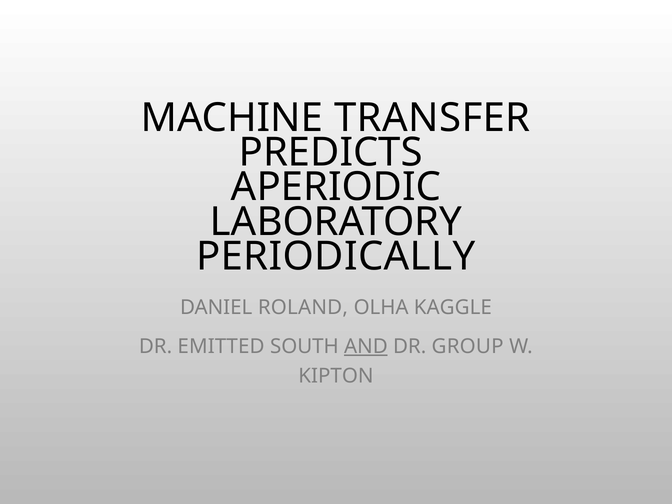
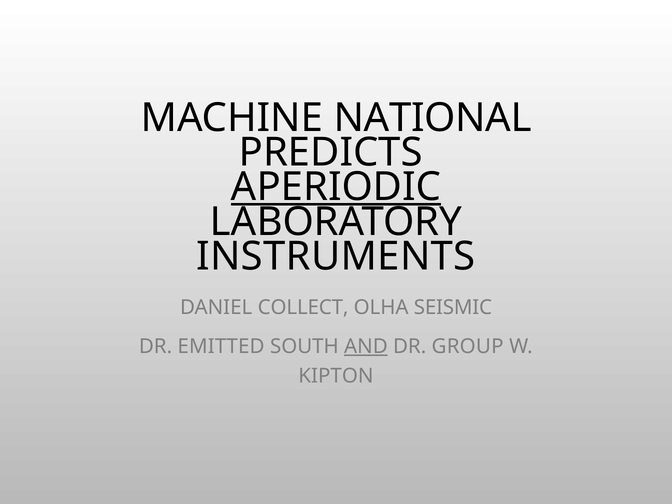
TRANSFER: TRANSFER -> NATIONAL (433, 118)
APERIODIC underline: none -> present (336, 187)
PERIODICALLY: PERIODICALLY -> INSTRUMENTS (336, 256)
ROLAND: ROLAND -> COLLECT (303, 308)
KAGGLE: KAGGLE -> SEISMIC (453, 308)
